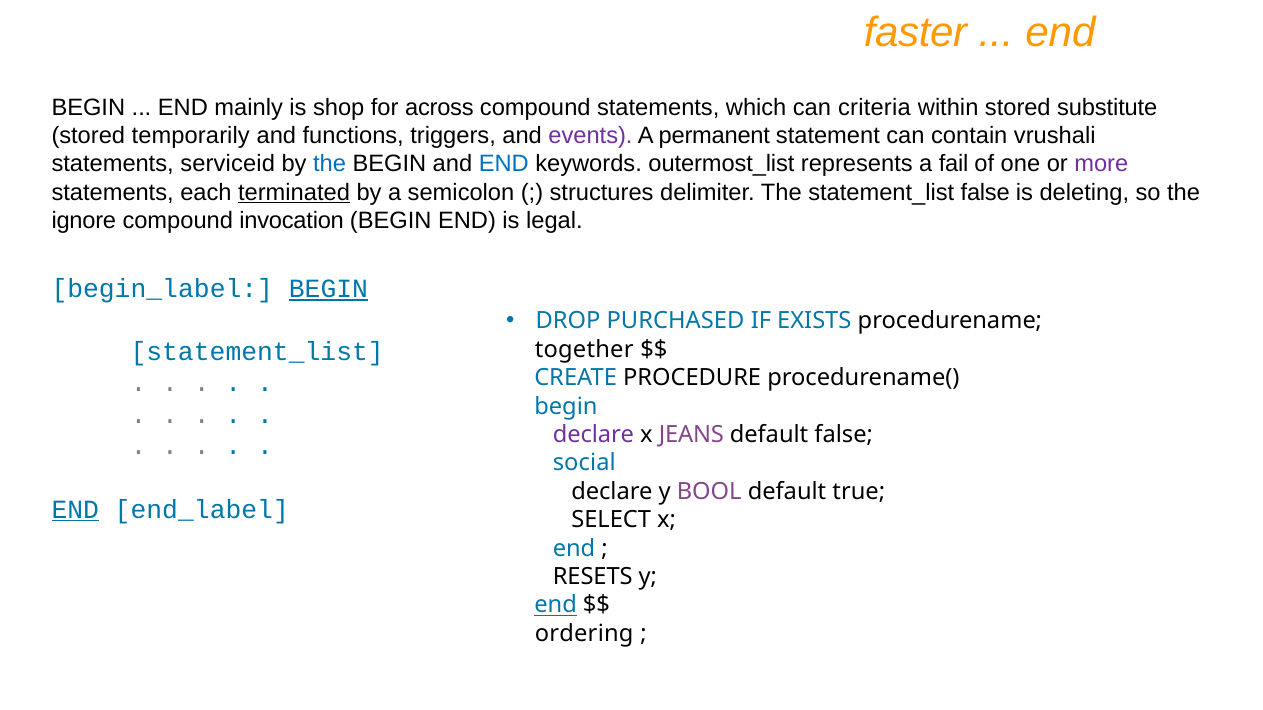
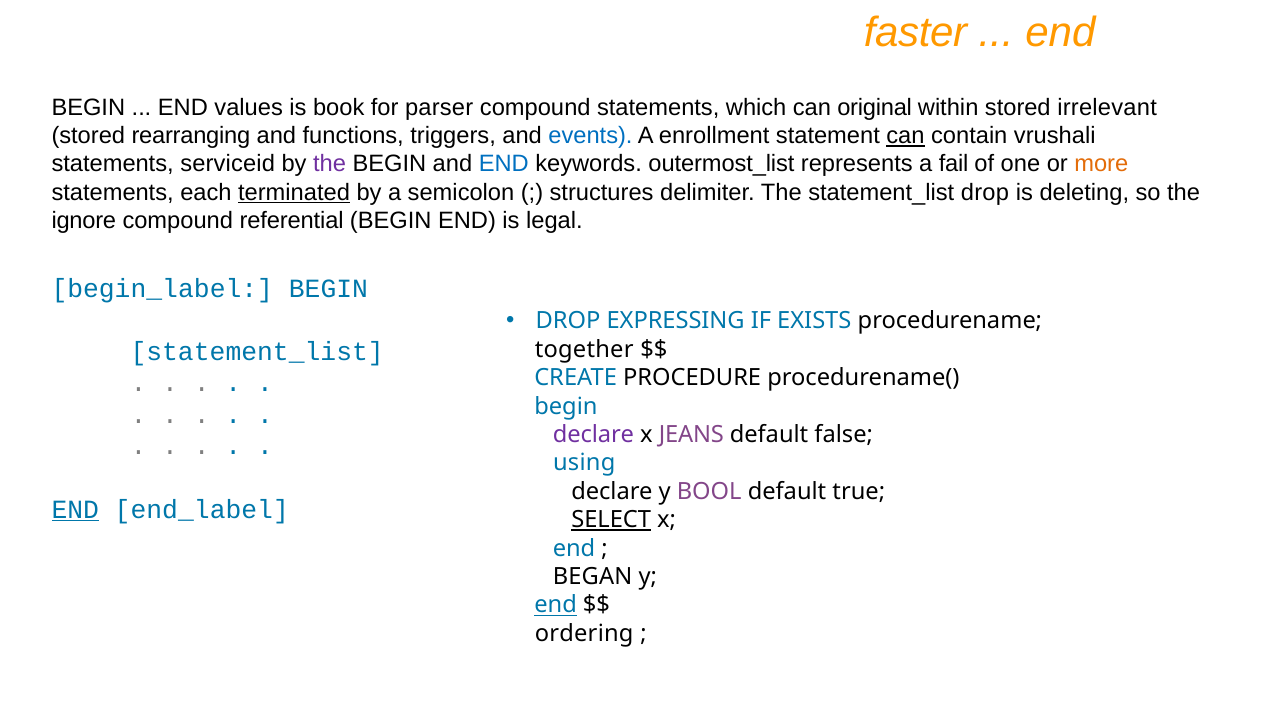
mainly: mainly -> values (249, 107)
shop: shop -> book (339, 107)
across: across -> parser (439, 107)
criteria: criteria -> original (875, 107)
substitute: substitute -> irrelevant (1107, 107)
temporarily: temporarily -> rearranging (191, 136)
events colour: purple -> blue (590, 136)
permanent: permanent -> enrollment (714, 136)
can underline: none -> present (905, 136)
the colour: blue -> purple (330, 164)
more colour: purple -> orange (1101, 164)
statement_list false: false -> drop (985, 193)
invocation: invocation -> referential (292, 221)
BEGIN underline: present -> none (328, 289)
PURCHASED: PURCHASED -> EXPRESSING (676, 321)
social: social -> using (584, 463)
SELECT underline: none -> present (611, 520)
RESETS: RESETS -> BEGAN (593, 577)
